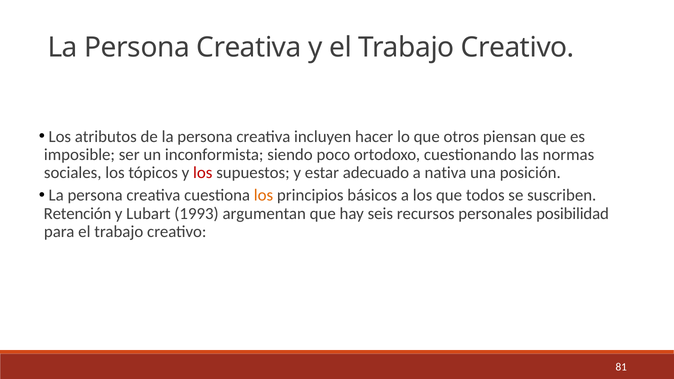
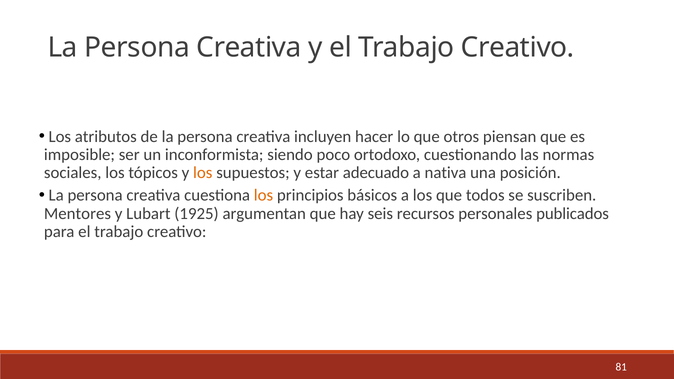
los colour: red -> orange (203, 173)
Retención: Retención -> Mentores (77, 214)
1993: 1993 -> 1925 (197, 214)
posibilidad: posibilidad -> publicados (573, 214)
